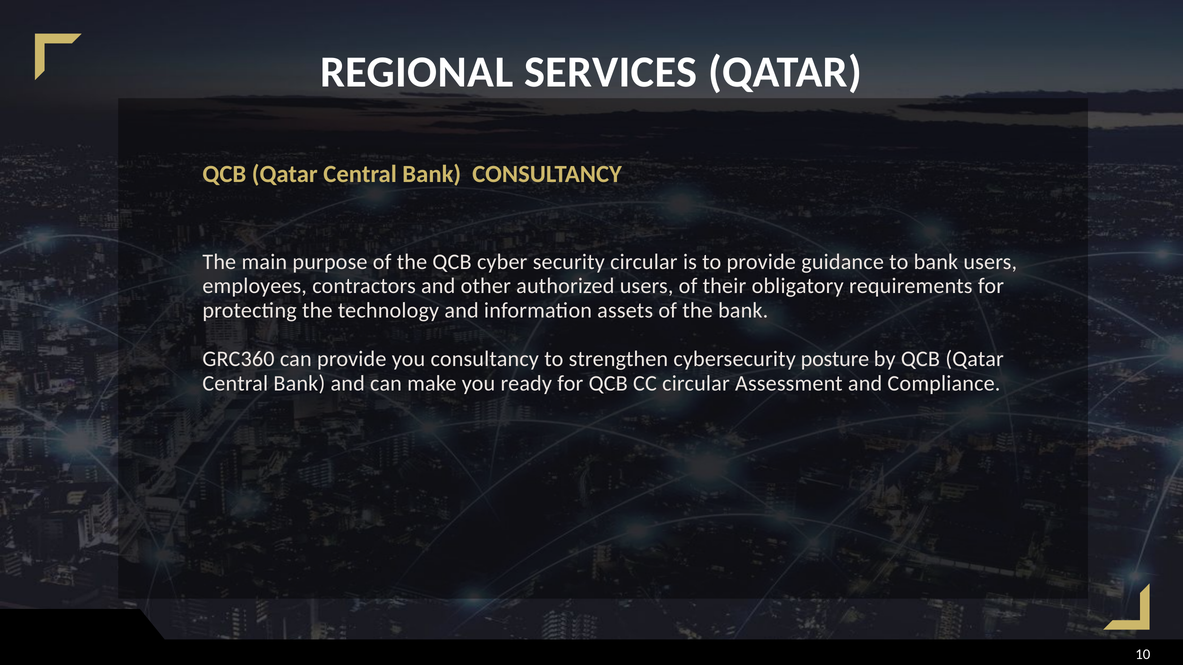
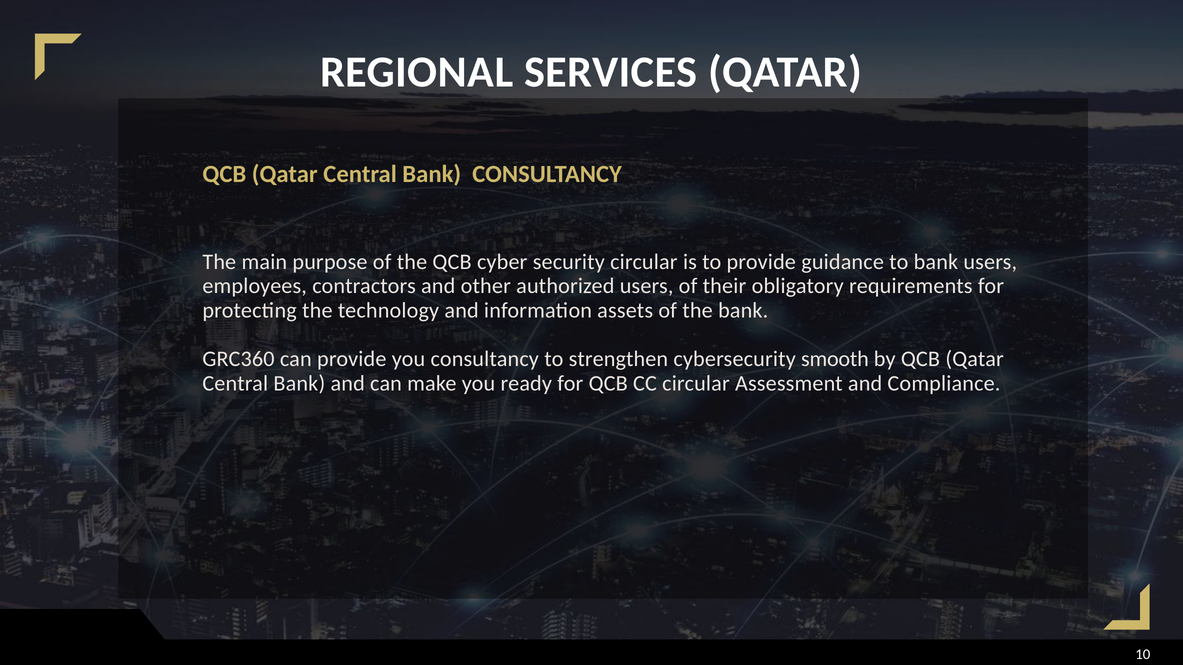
posture: posture -> smooth (835, 359)
